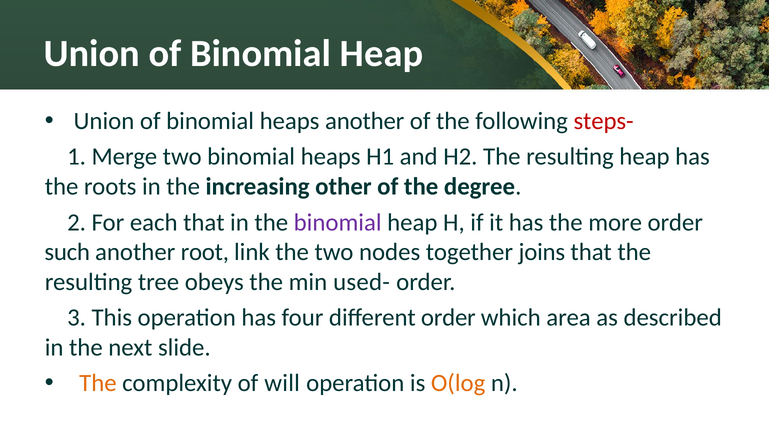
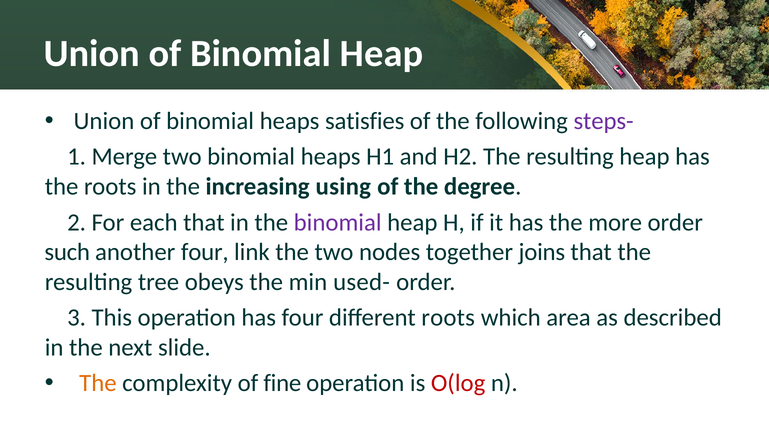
heaps another: another -> satisfies (365, 121)
steps- colour: red -> purple (604, 121)
other: other -> using (343, 187)
another root: root -> four (205, 252)
different order: order -> roots (448, 318)
will: will -> fine (282, 384)
O(log colour: orange -> red (458, 384)
